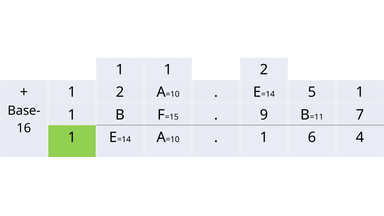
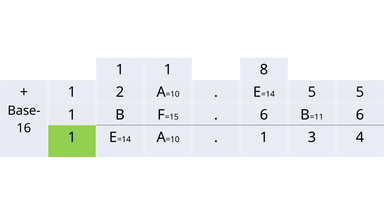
1 1 2: 2 -> 8 (264, 70)
5 1: 1 -> 5 (360, 92)
9: 9 -> 6 (264, 115)
7: 7 -> 6 (360, 115)
6: 6 -> 3 (312, 137)
